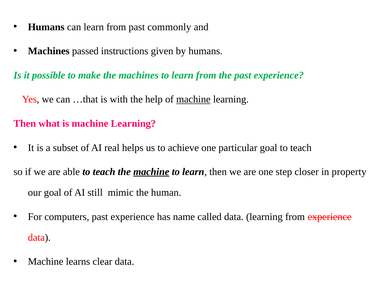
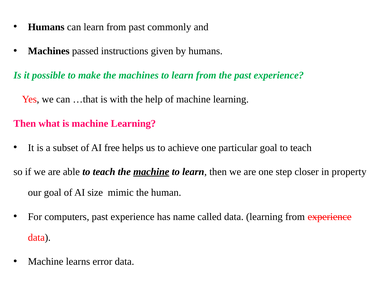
machine underline: present -> none (193, 99)
real: real -> free (112, 148)
still: still -> size (95, 192)
clear: clear -> error (102, 261)
